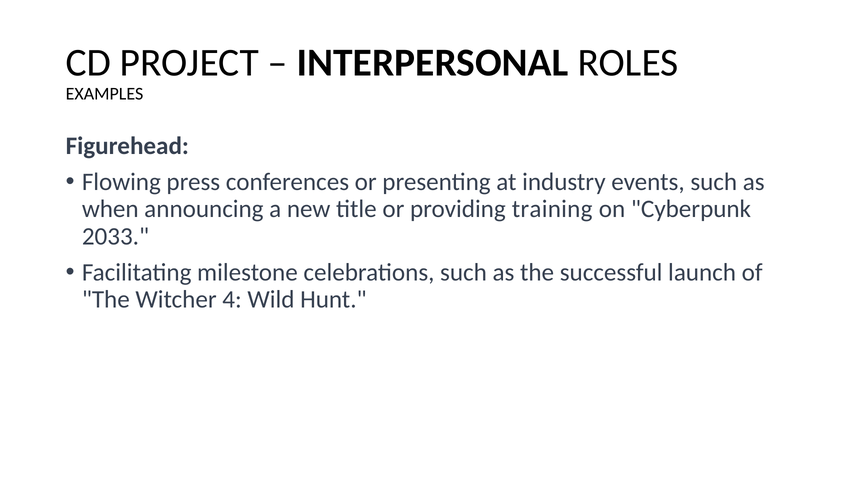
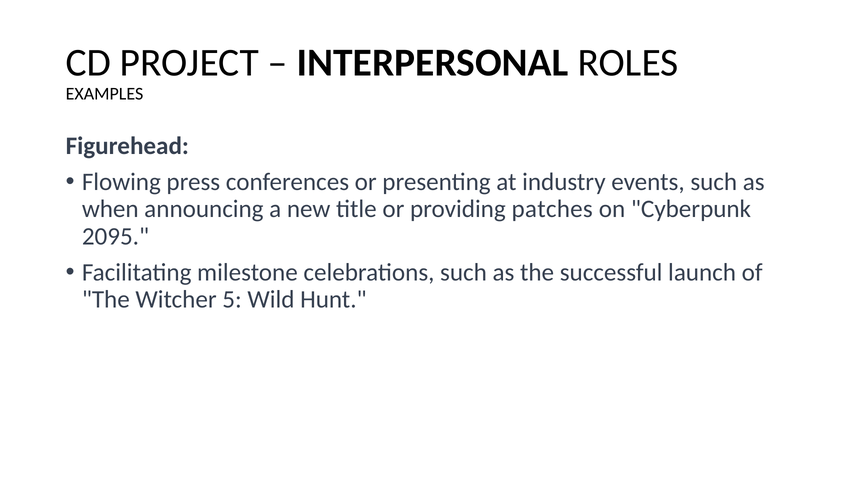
training: training -> patches (552, 209)
2033: 2033 -> 2095 (116, 236)
4: 4 -> 5 (232, 299)
